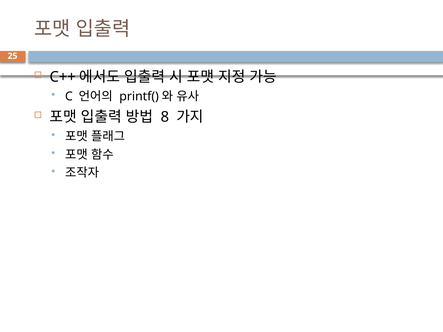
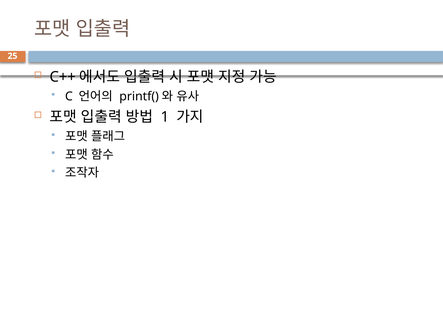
8: 8 -> 1 (165, 117)
